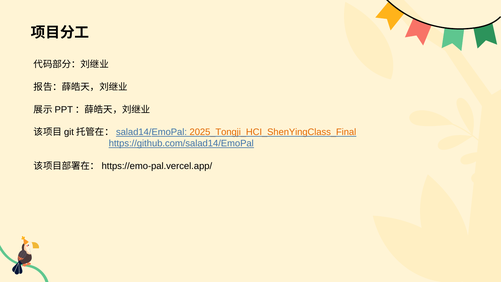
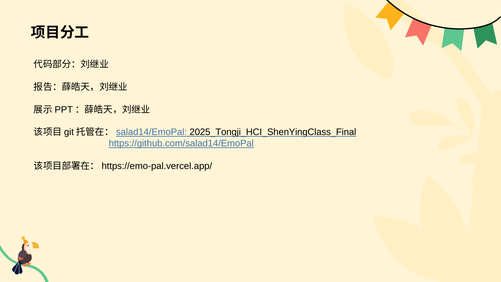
2025_Tongji_HCI_ShenYingClass_Final colour: orange -> black (273, 132)
